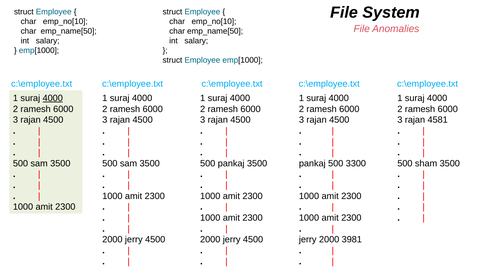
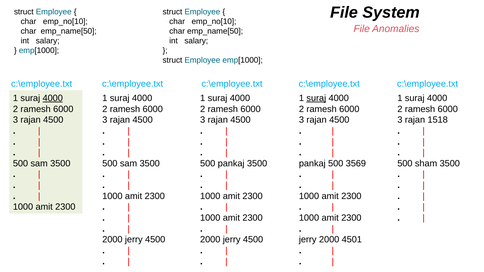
suraj underline: none -> present (316, 98)
4581: 4581 -> 1518 (438, 120)
3300: 3300 -> 3569 (356, 164)
3981: 3981 -> 4501 (352, 240)
